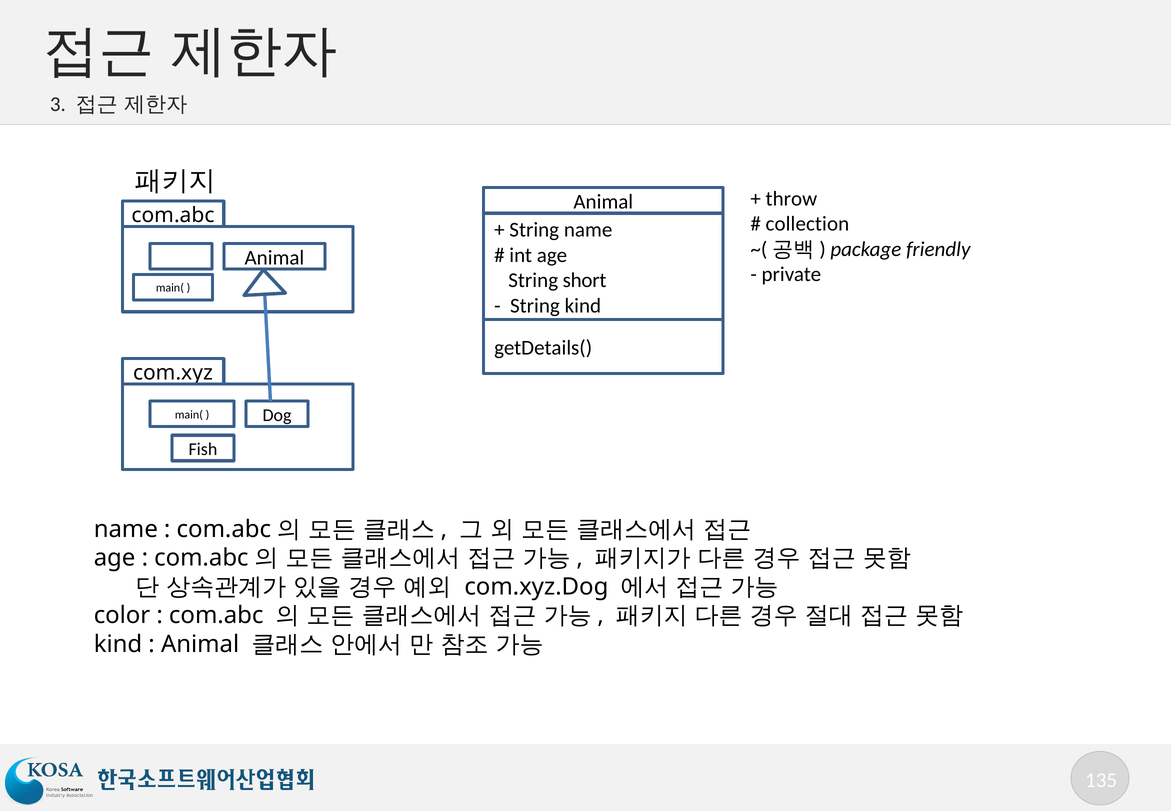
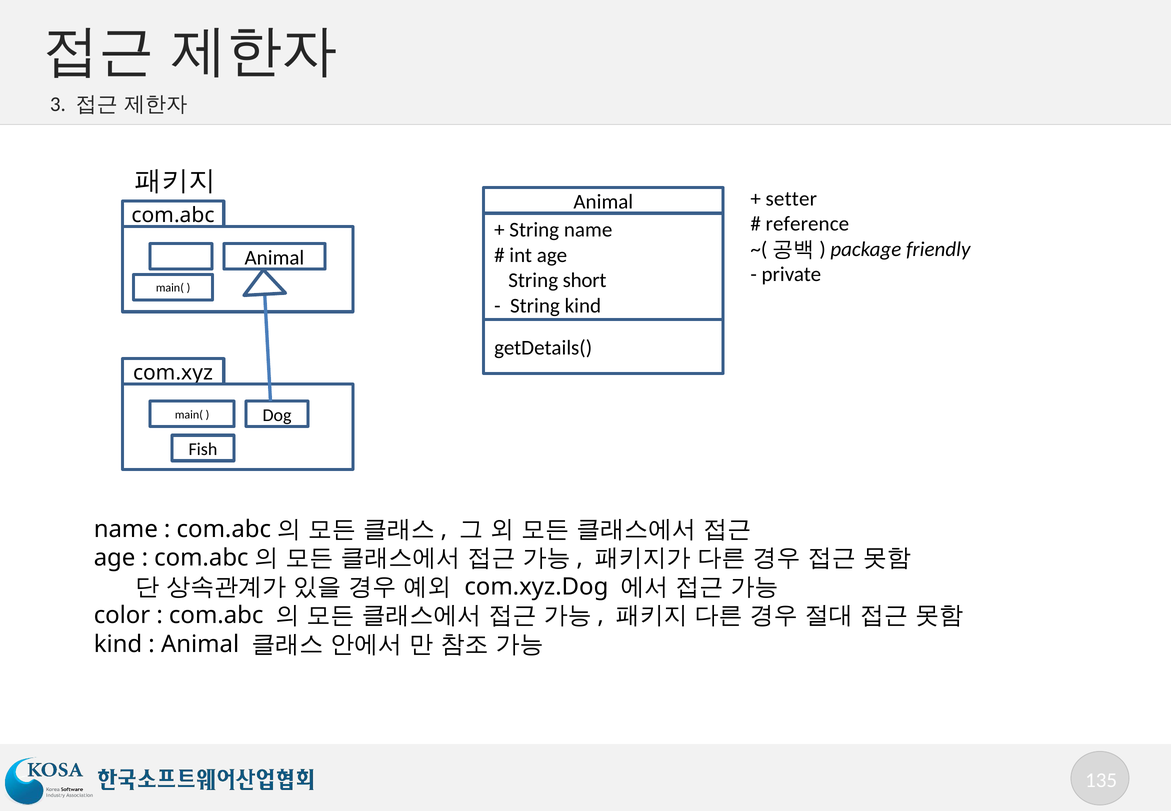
throw: throw -> setter (791, 199)
collection: collection -> reference (807, 224)
